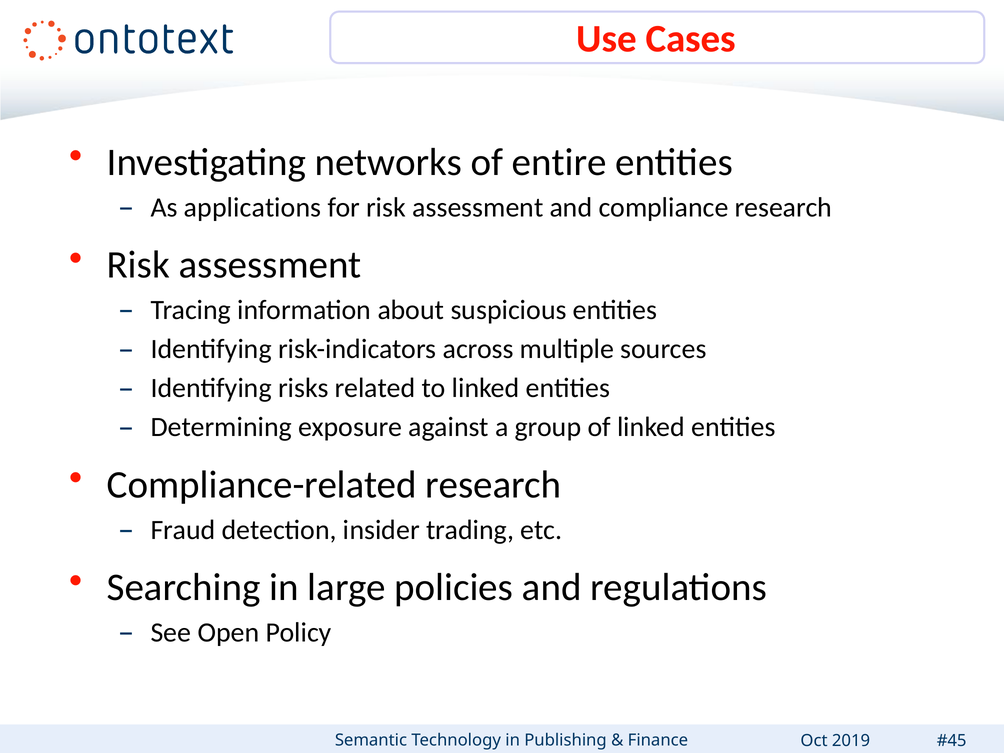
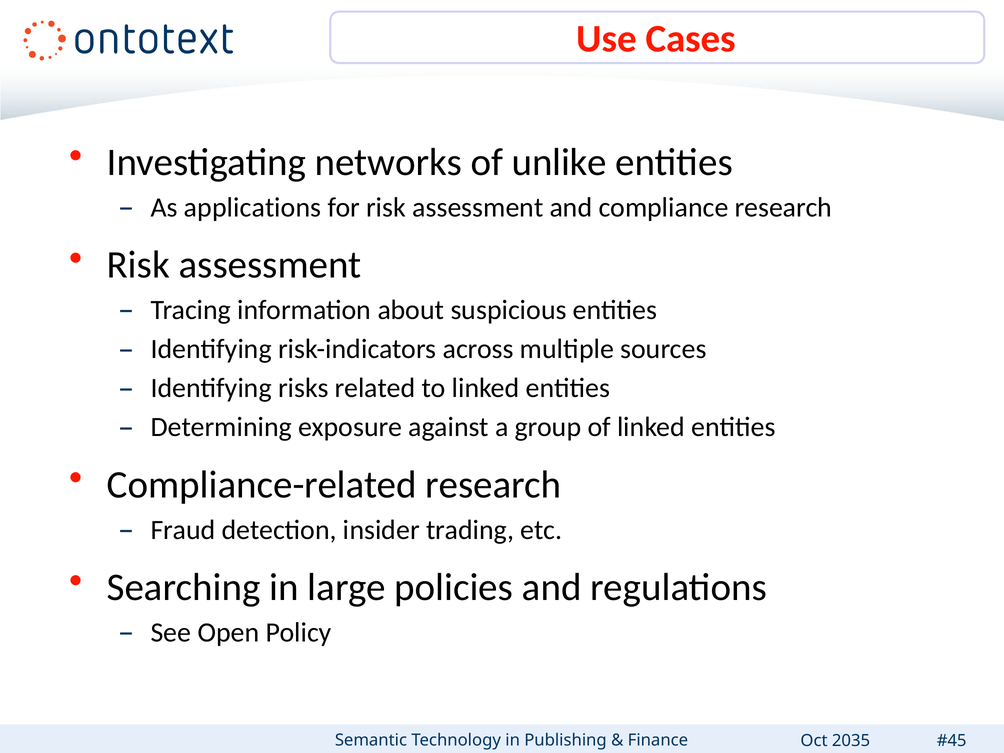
entire: entire -> unlike (559, 162)
2019: 2019 -> 2035 (851, 741)
